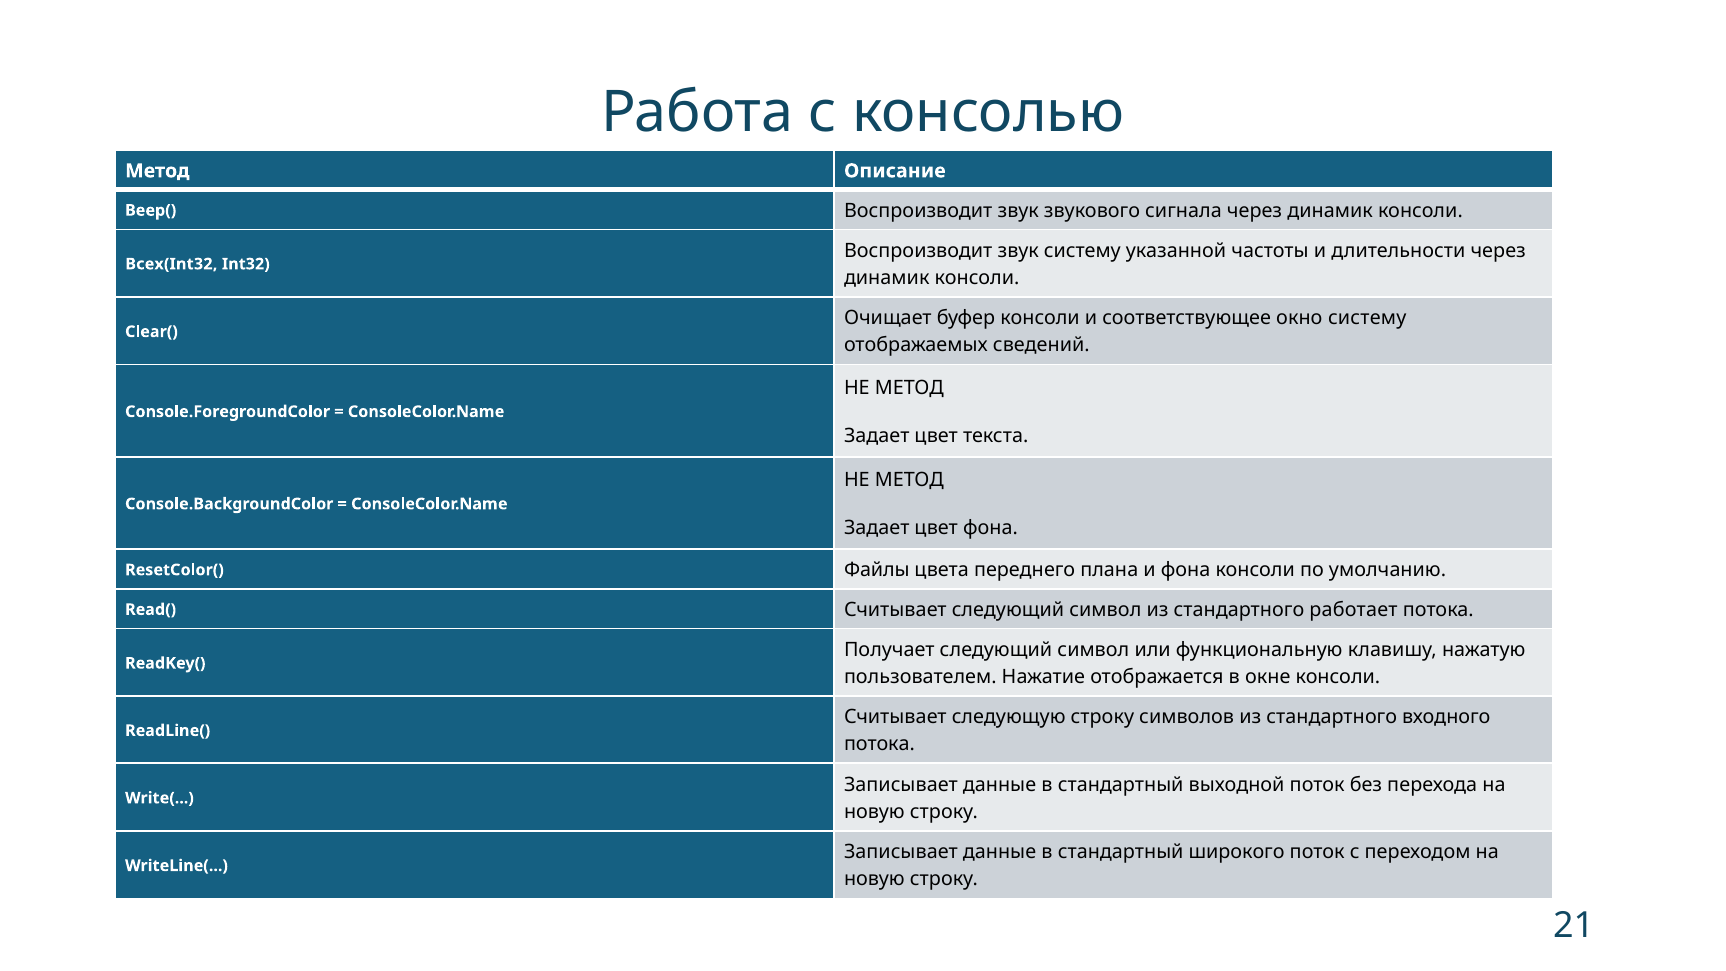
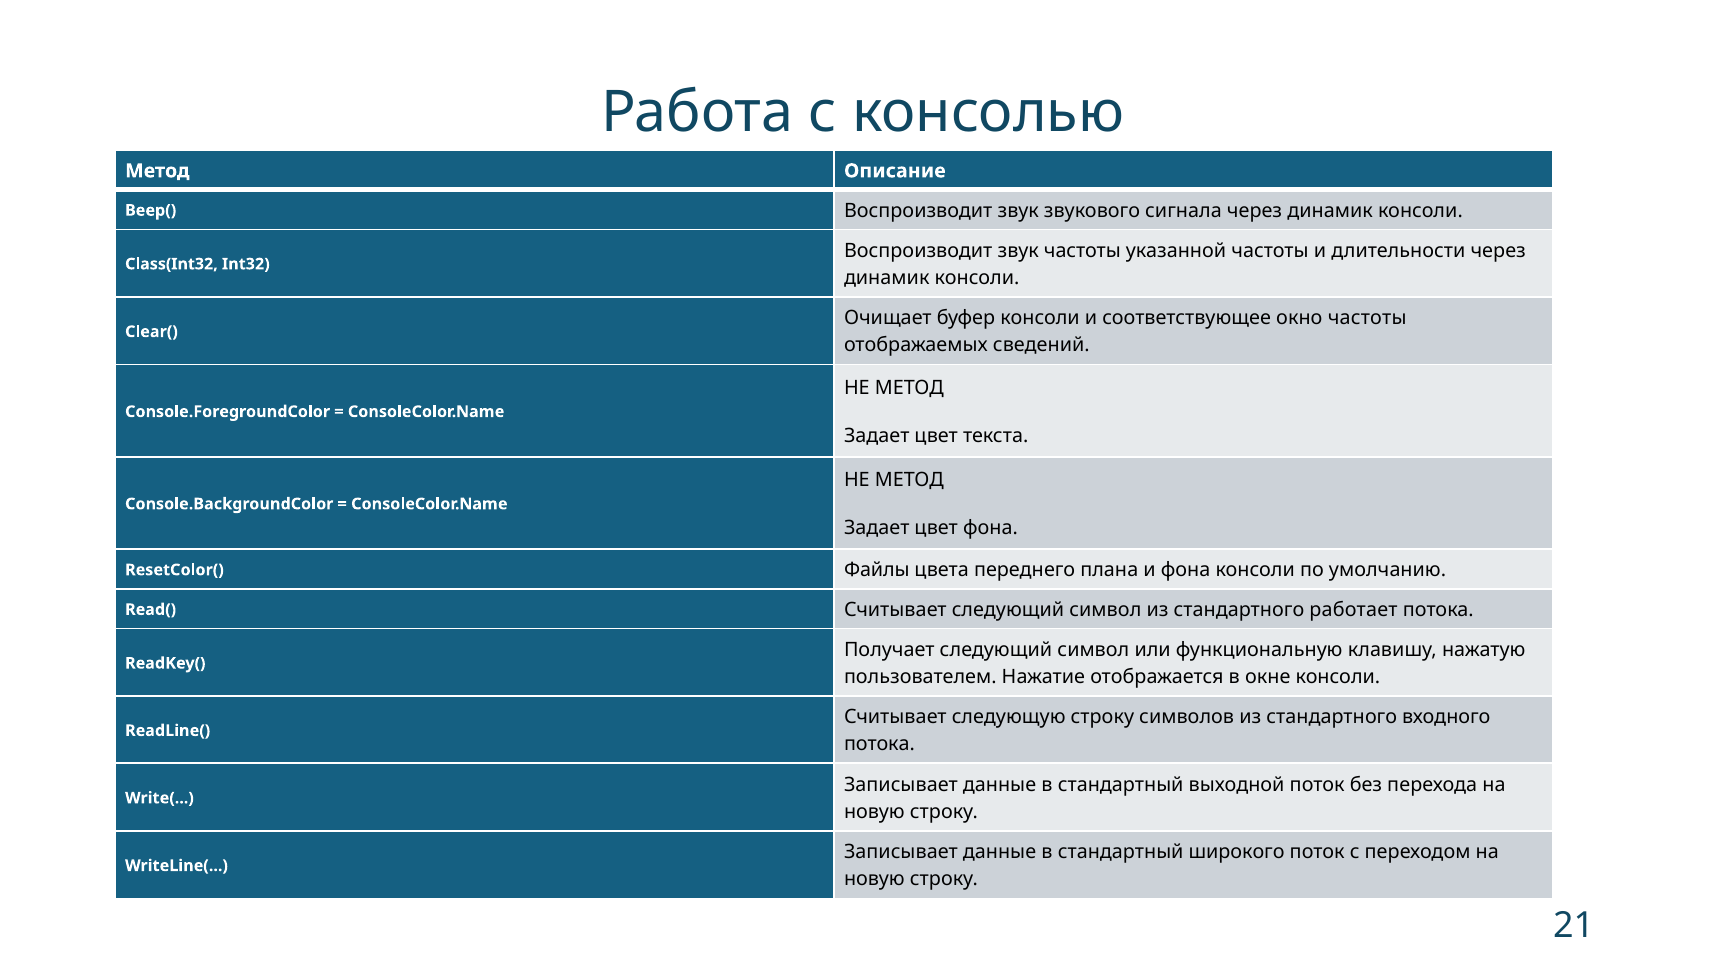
звук систему: систему -> частоты (1082, 251)
Всех(Int32: Всех(Int32 -> Class(Int32 (171, 264)
окно систему: систему -> частоты (1367, 318)
